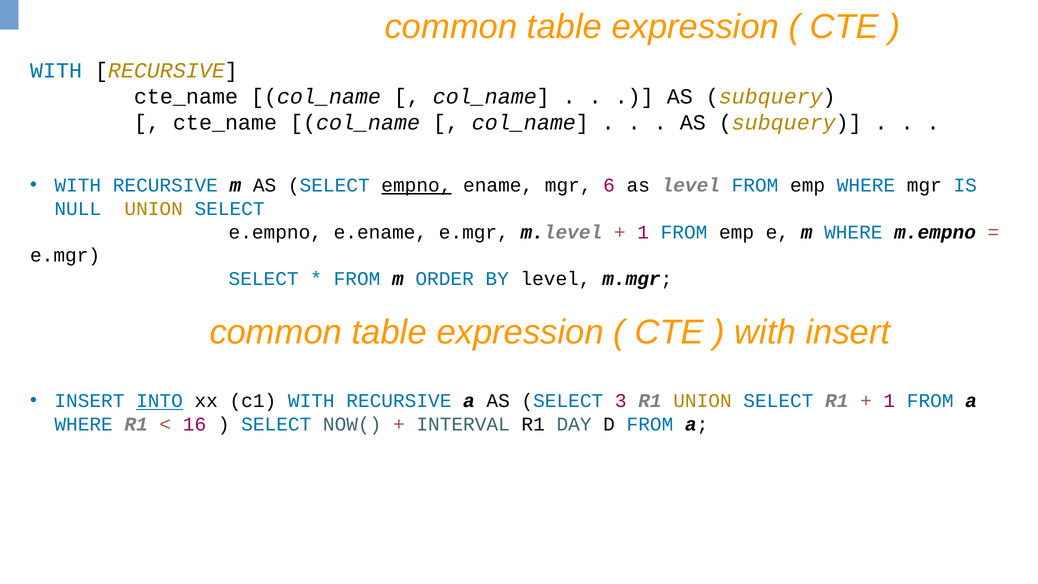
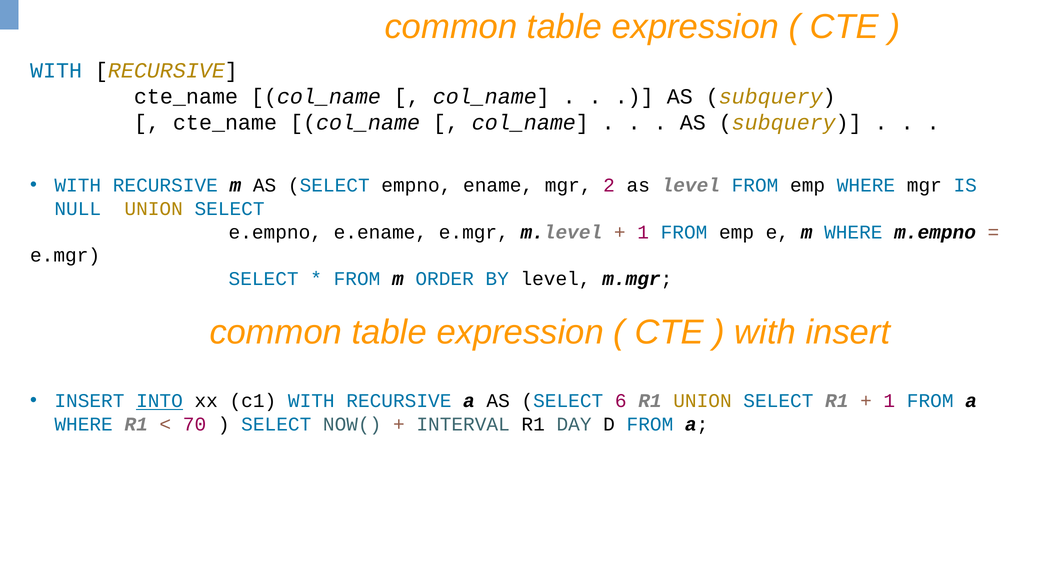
empno underline: present -> none (416, 185)
6: 6 -> 2 (609, 185)
3: 3 -> 6 (621, 401)
16: 16 -> 70 (195, 424)
